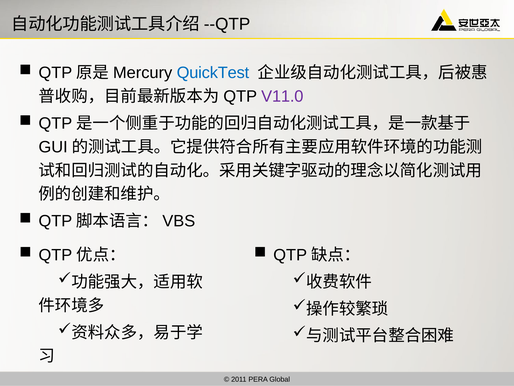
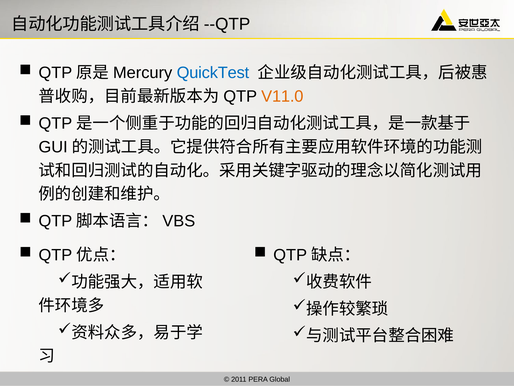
V11.0 colour: purple -> orange (282, 96)
